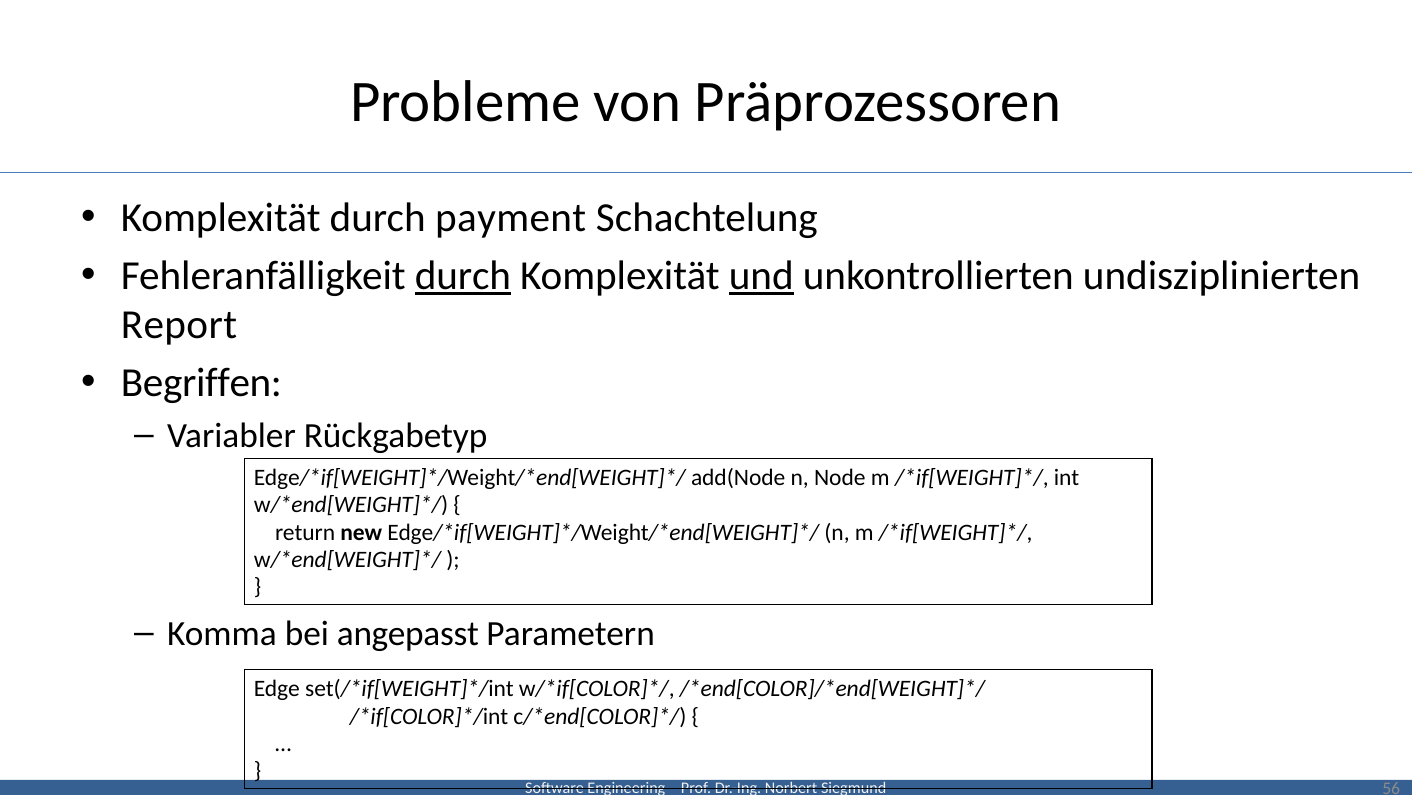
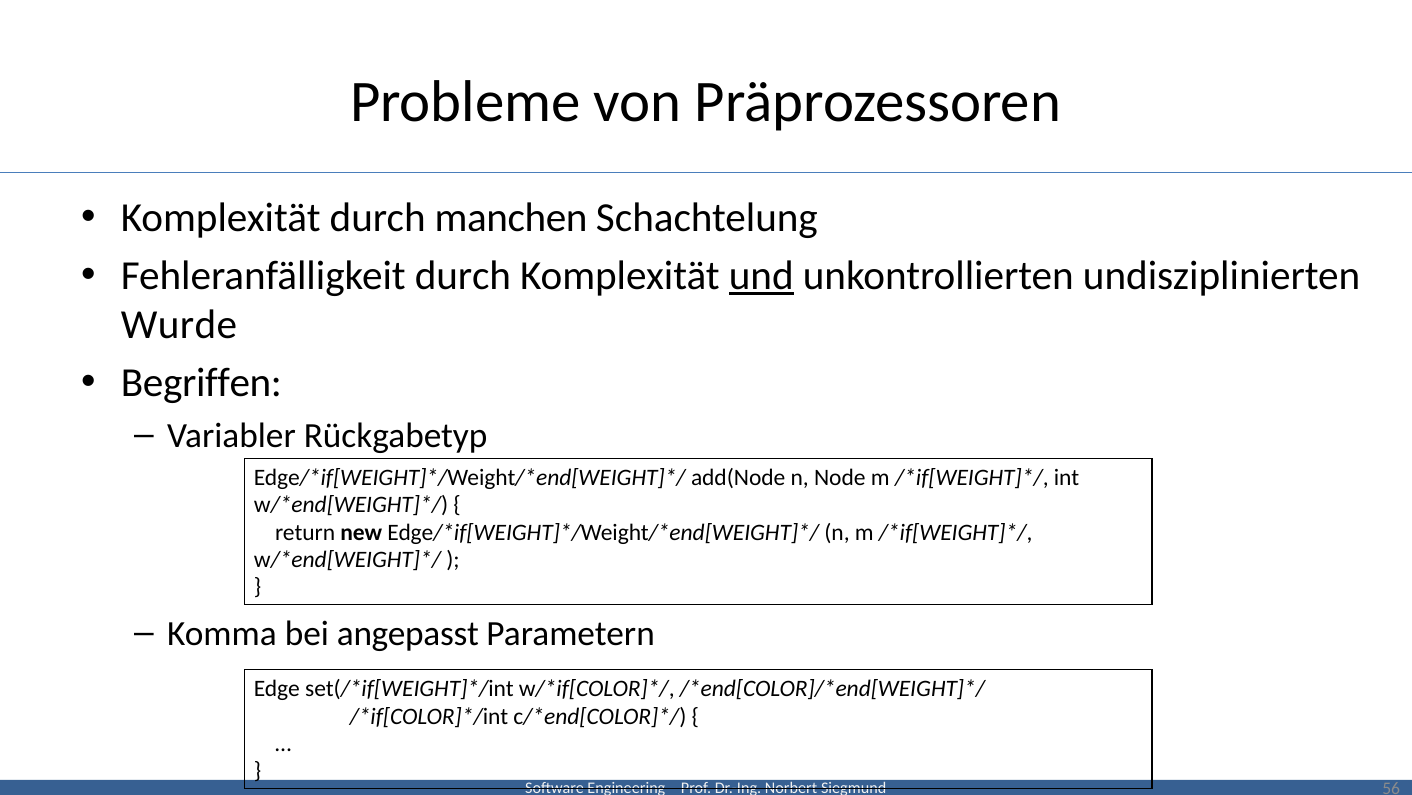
payment: payment -> manchen (511, 218)
durch underline: present -> none (463, 276)
Report: Report -> Wurde (179, 325)
